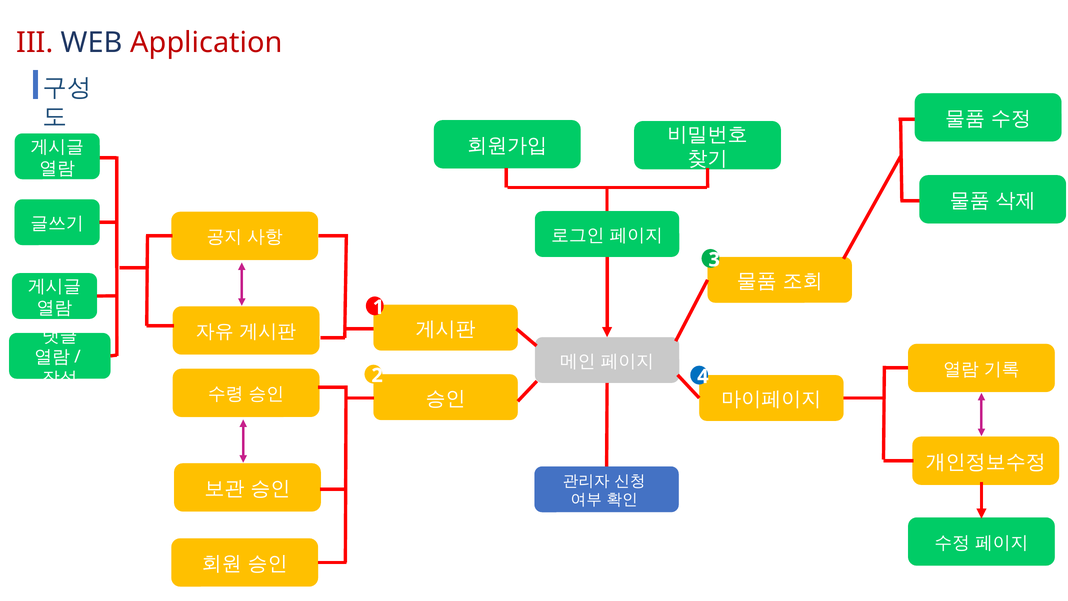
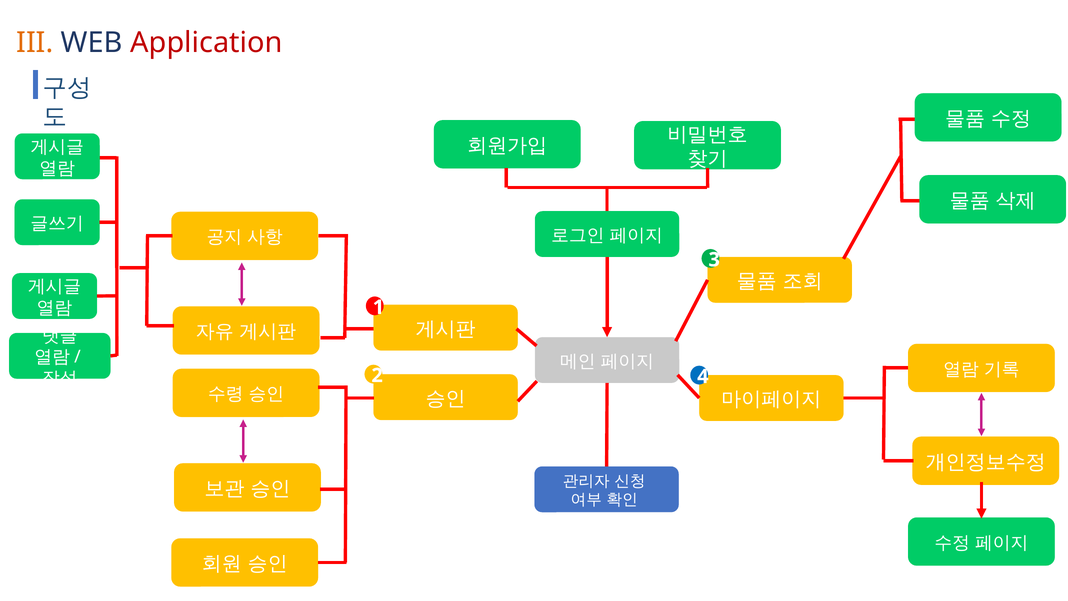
III colour: red -> orange (35, 42)
